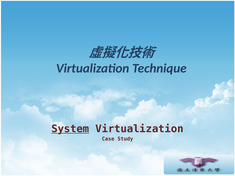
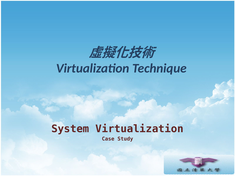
System underline: present -> none (70, 129)
